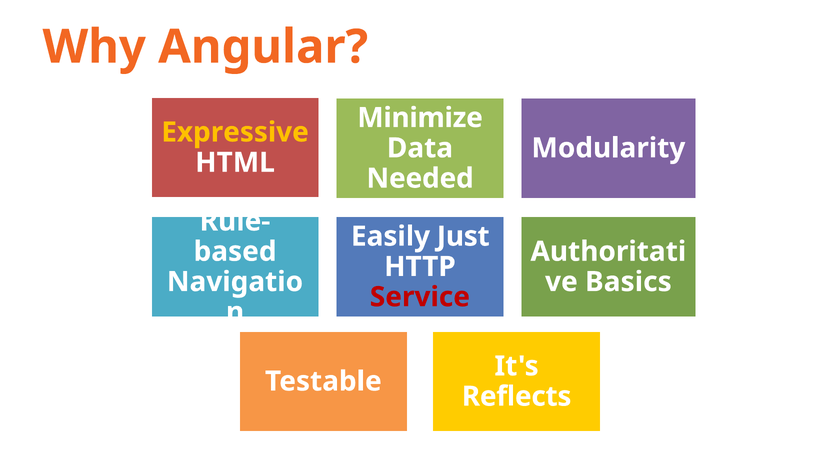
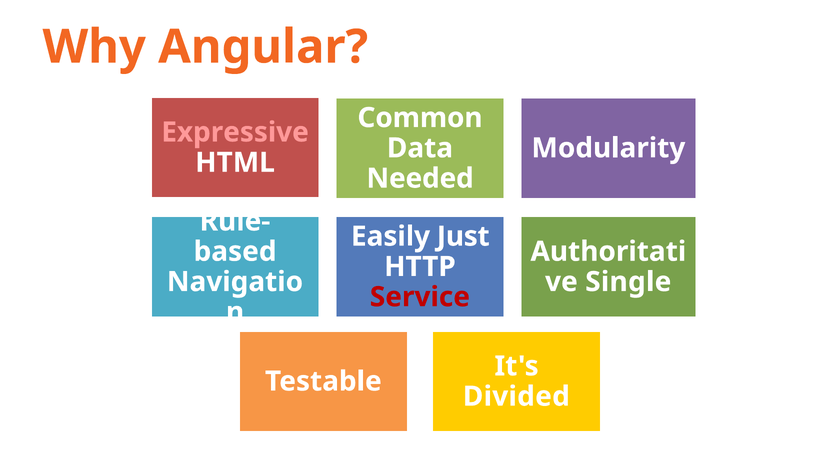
Minimize: Minimize -> Common (420, 118)
Expressive colour: yellow -> pink (235, 132)
Basics: Basics -> Single (628, 282)
Reflects: Reflects -> Divided (516, 396)
